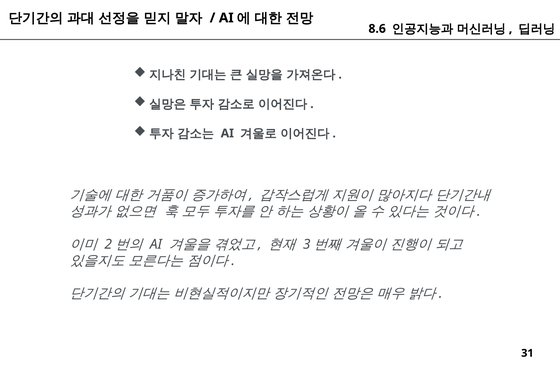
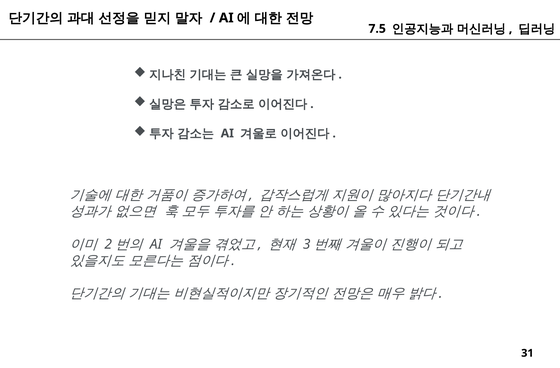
8.6: 8.6 -> 7.5 (377, 29)
